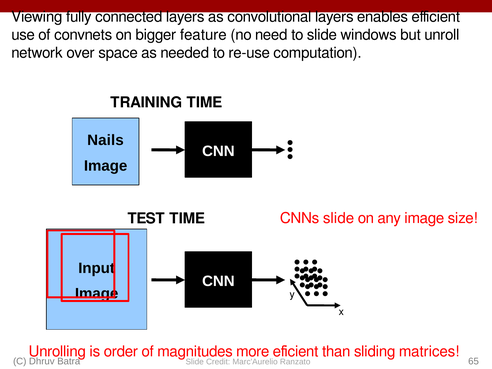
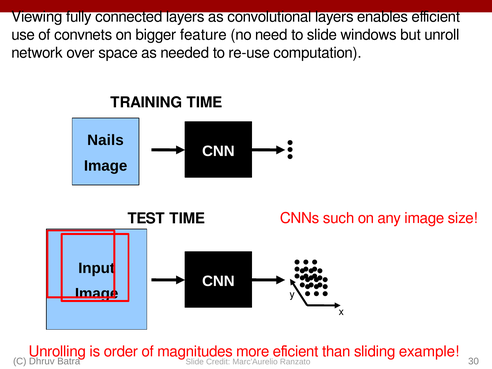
CNNs slide: slide -> such (339, 218)
matrices: matrices -> example (430, 352)
65: 65 -> 30 (474, 361)
